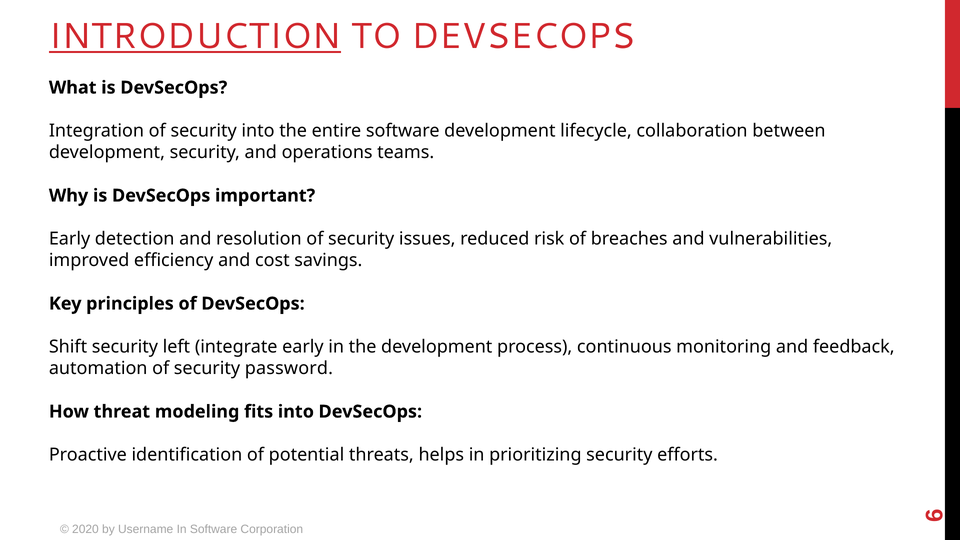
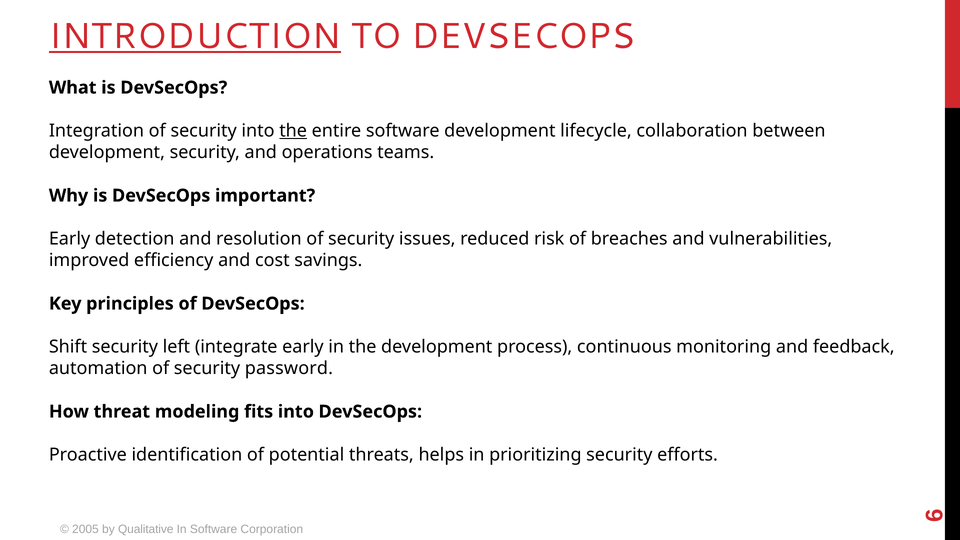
the underline: none -> present (293, 131)
2020: 2020 -> 2005 (85, 529)
Username: Username -> Qualitative (146, 529)
